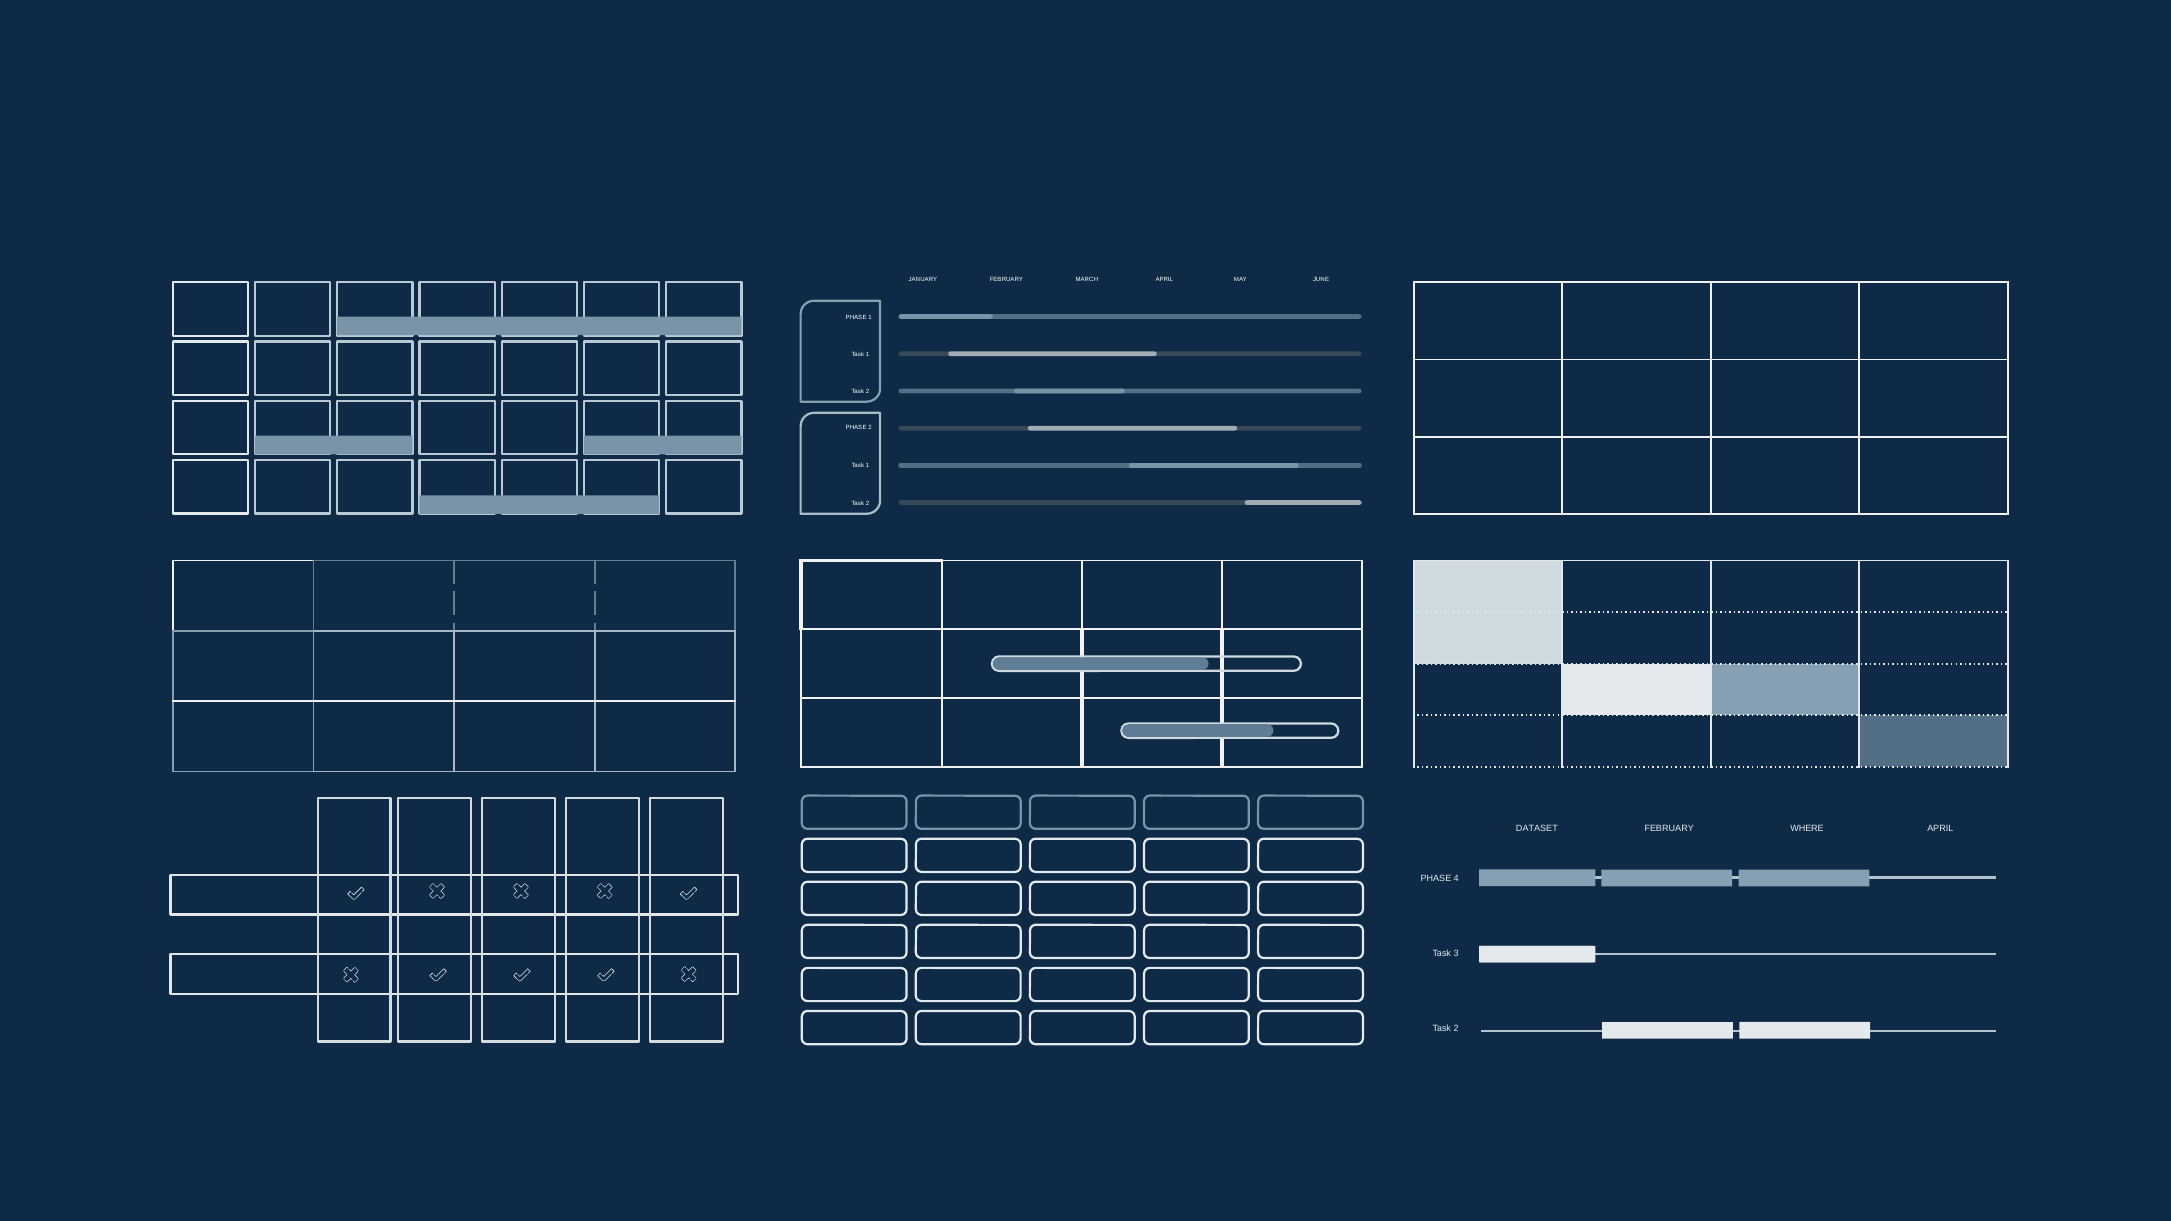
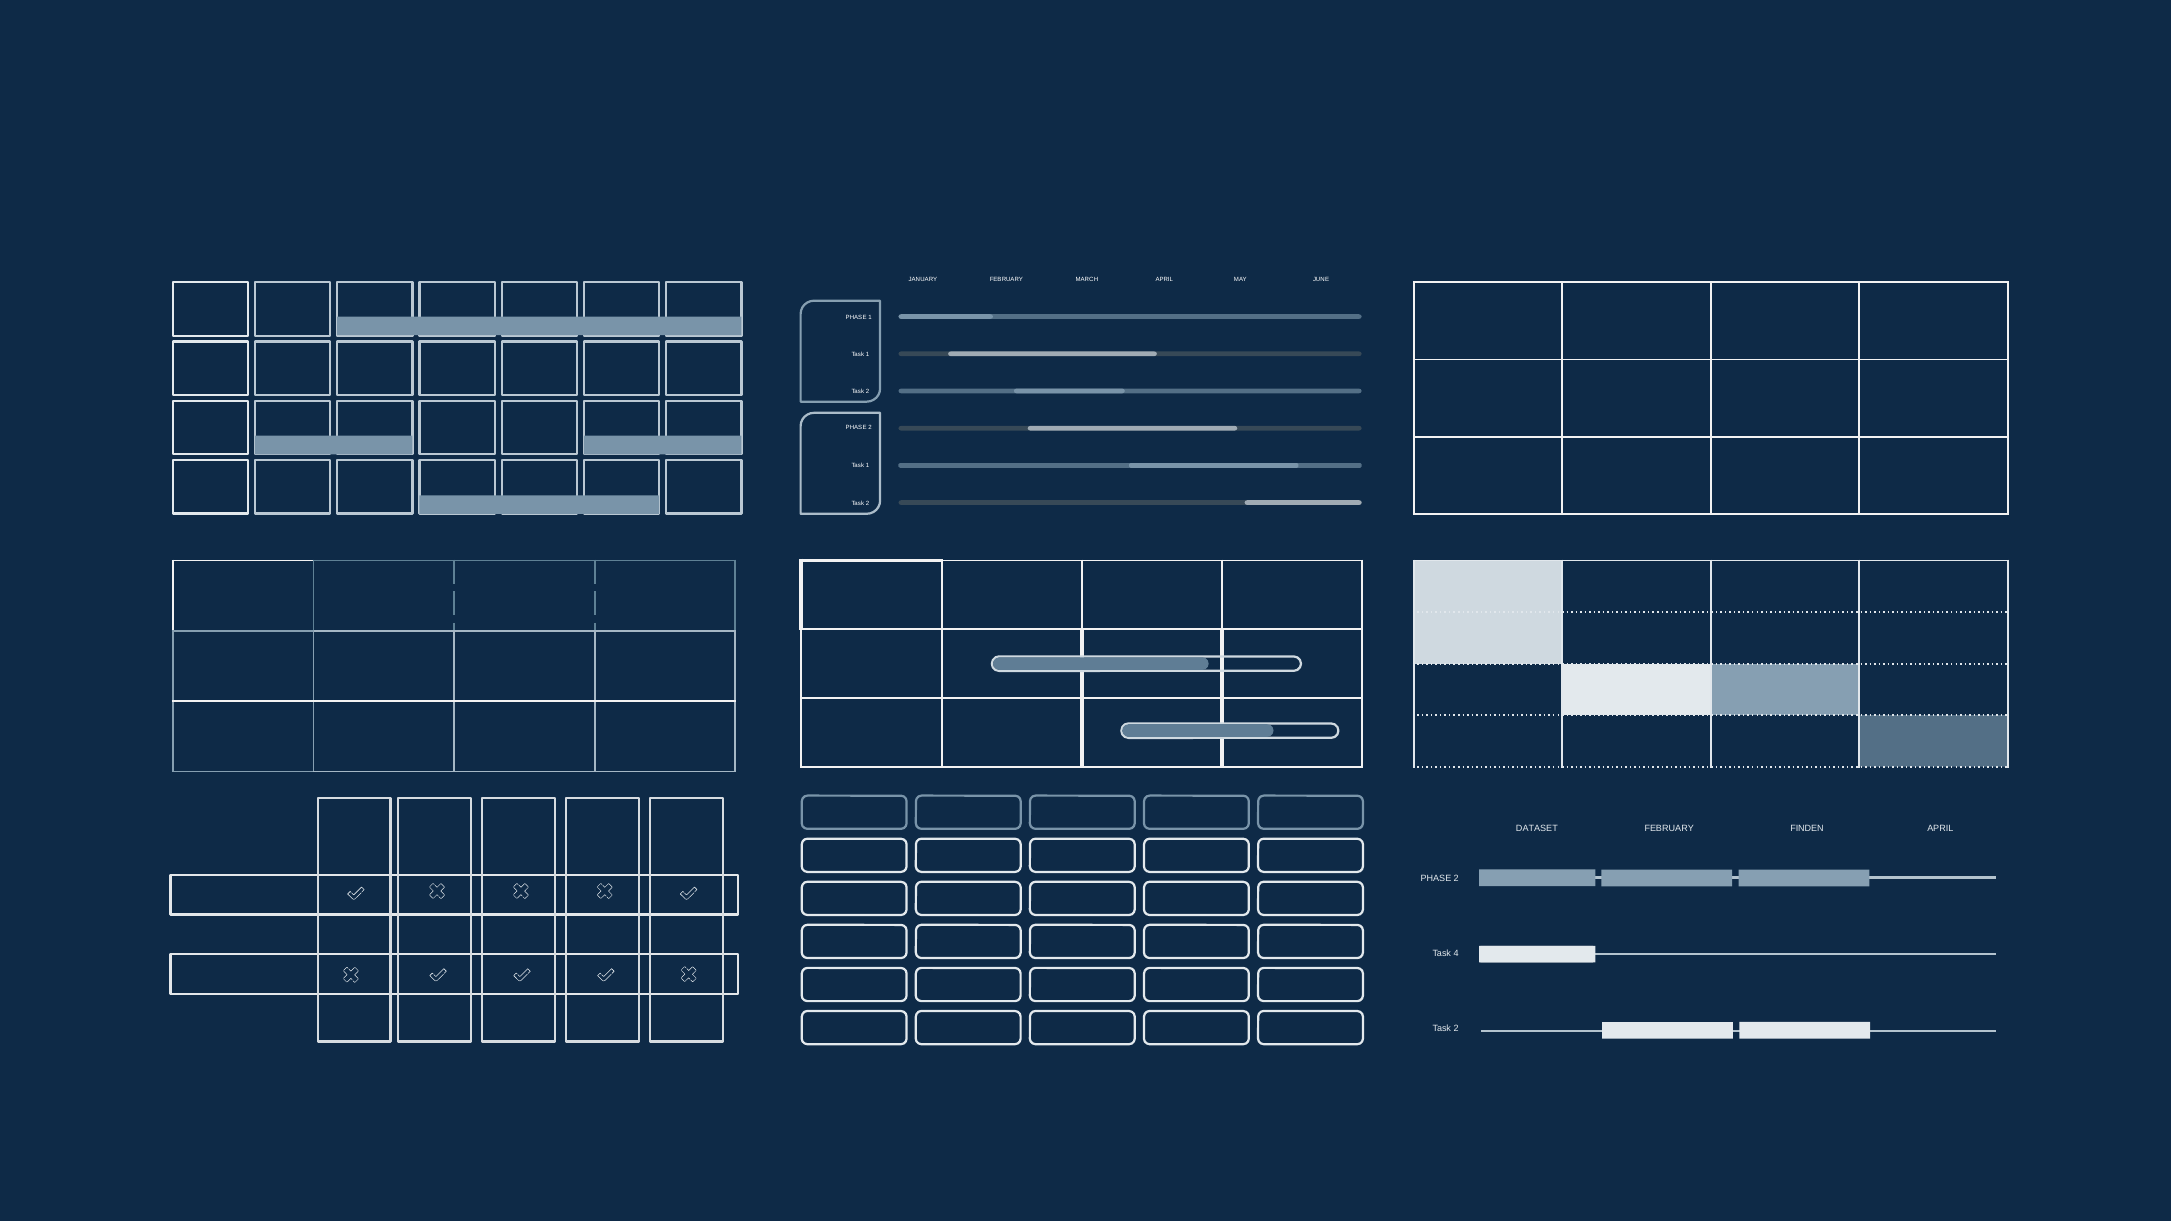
WHERE: WHERE -> FINDEN (1807, 828)
4: 4 -> 2 (1456, 878)
3: 3 -> 4 (1456, 953)
